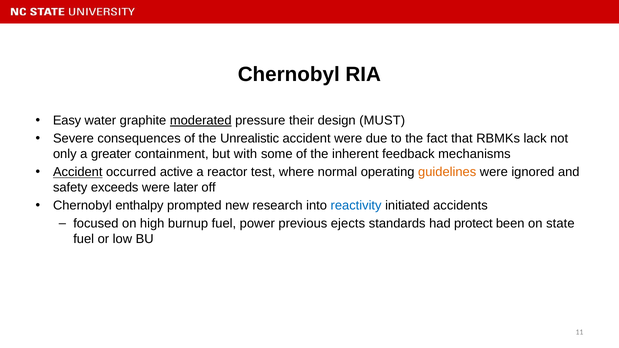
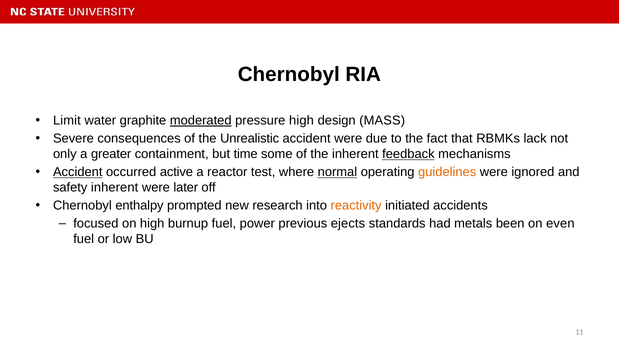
Easy: Easy -> Limit (67, 121)
pressure their: their -> high (301, 121)
MUST: MUST -> MASS (382, 121)
with: with -> time (246, 154)
feedback underline: none -> present (408, 154)
normal underline: none -> present (337, 172)
safety exceeds: exceeds -> inherent (115, 188)
reactivity colour: blue -> orange (356, 206)
protect: protect -> metals (473, 224)
state: state -> even (560, 224)
